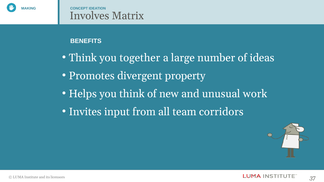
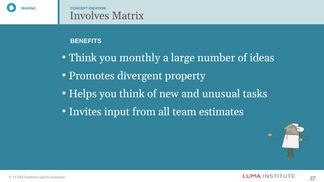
together: together -> monthly (140, 58)
work: work -> tasks (255, 94)
corridors: corridors -> estimates (221, 112)
